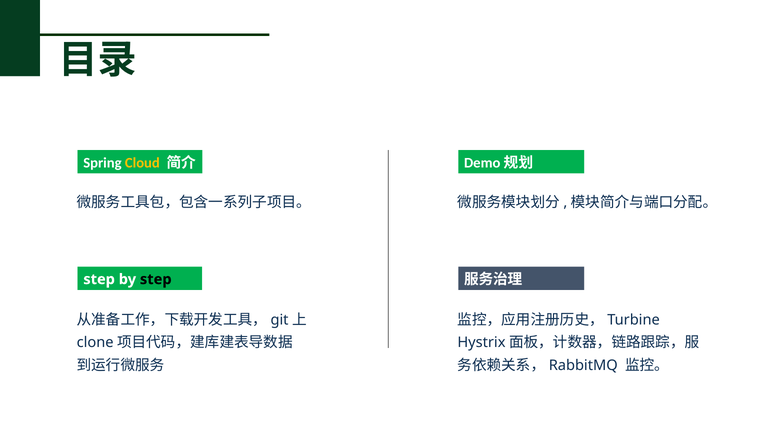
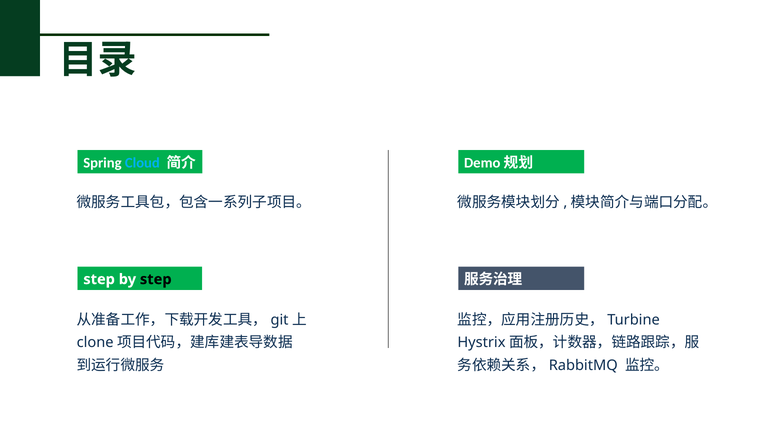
Cloud colour: yellow -> light blue (142, 163)
